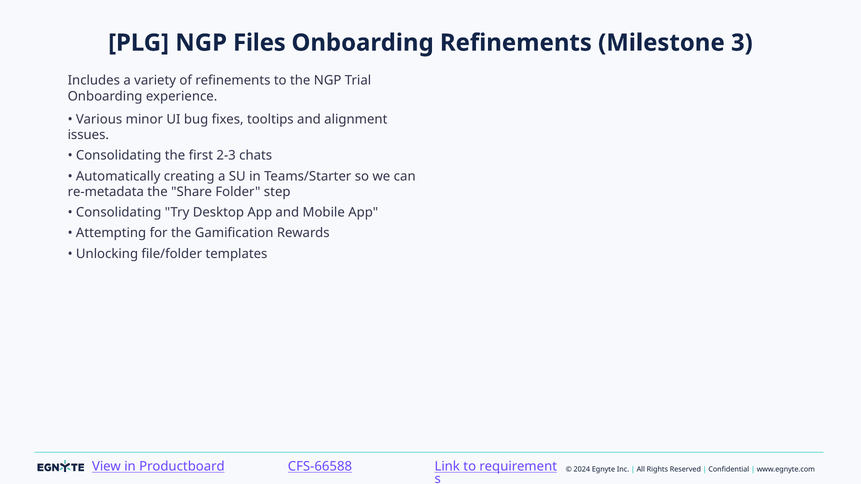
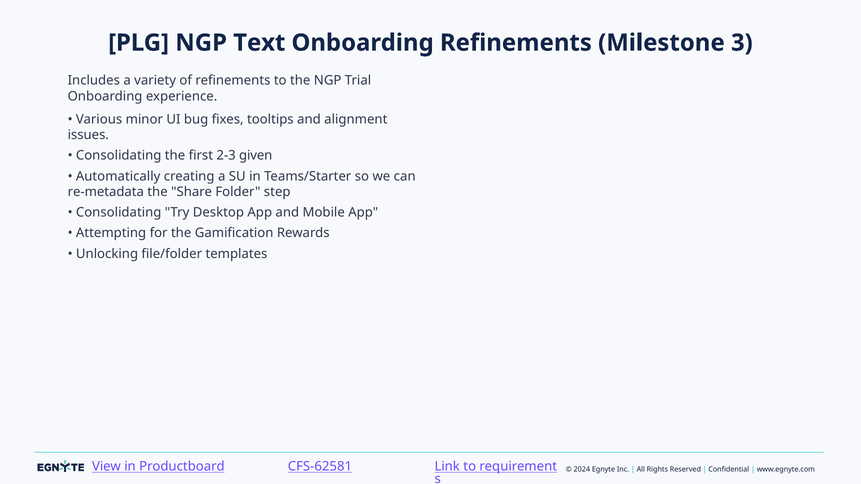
Files: Files -> Text (259, 43)
chats: chats -> given (256, 156)
CFS-66588: CFS-66588 -> CFS-62581 (320, 467)
